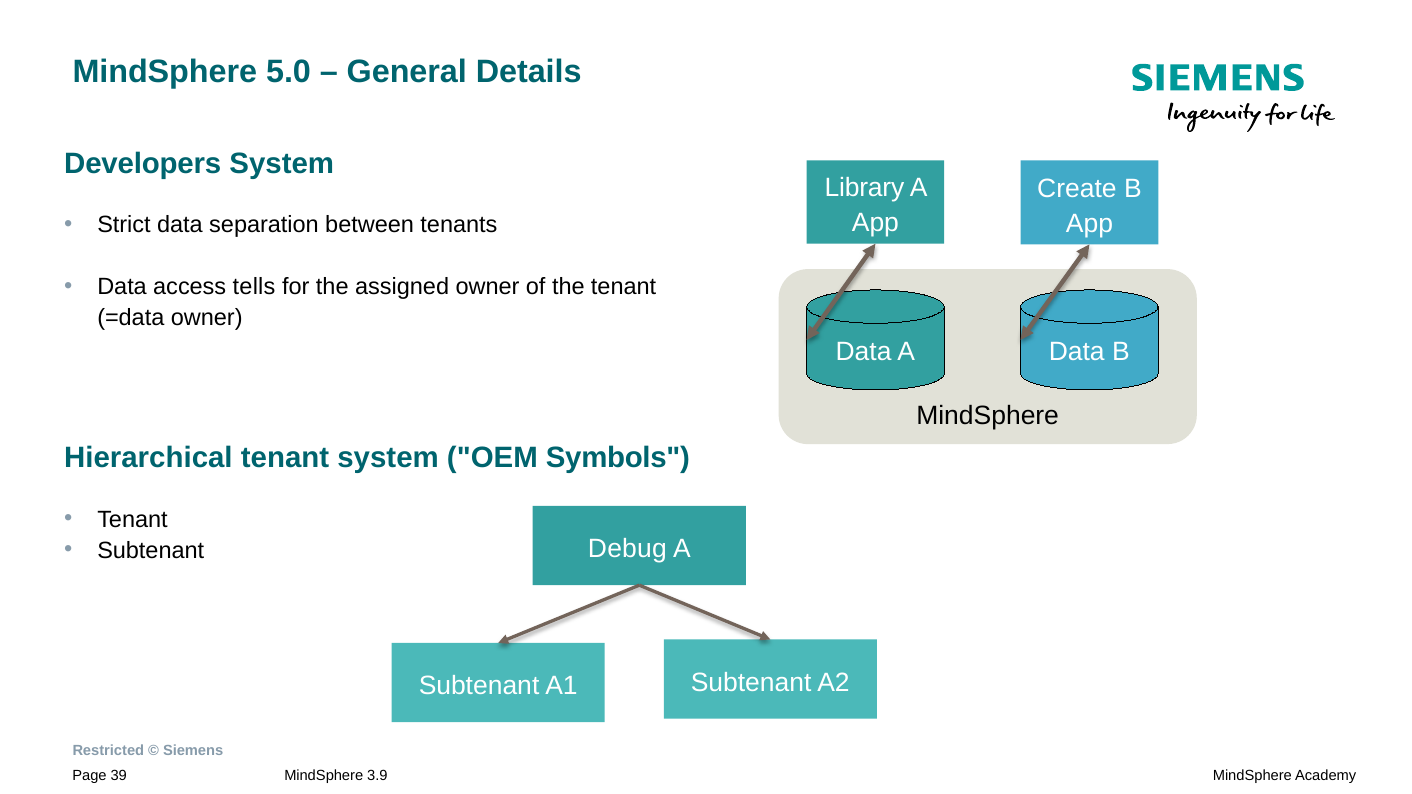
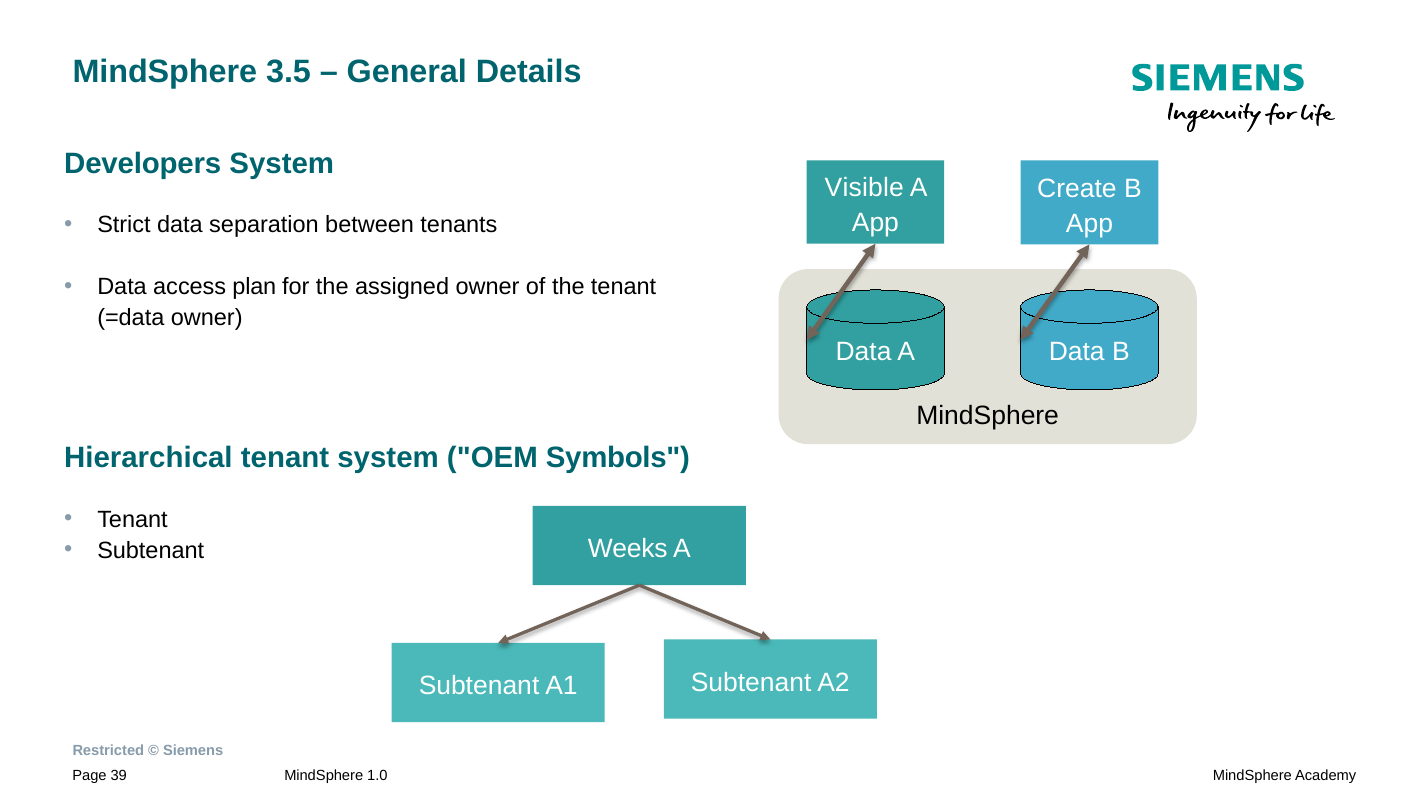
5.0: 5.0 -> 3.5 (289, 72)
Library: Library -> Visible (864, 188)
tells: tells -> plan (254, 287)
Debug: Debug -> Weeks (628, 549)
3.9: 3.9 -> 1.0 (377, 776)
